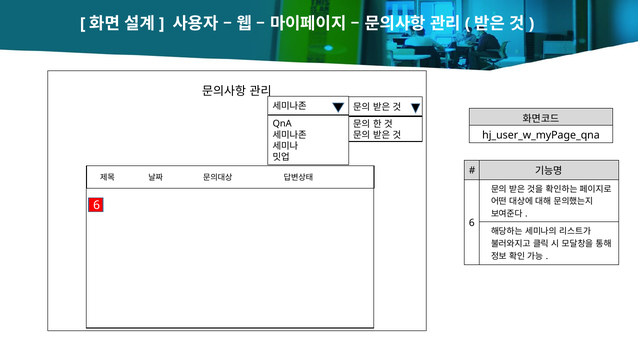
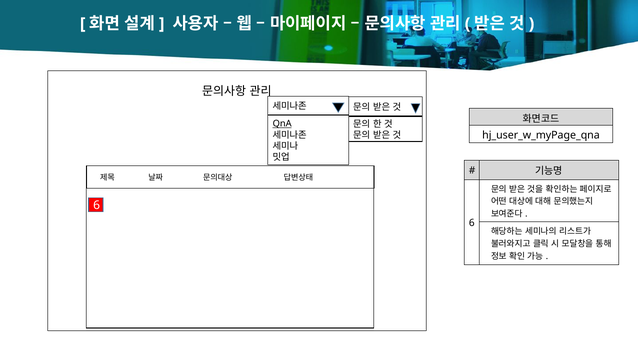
QnA underline: none -> present (282, 124)
